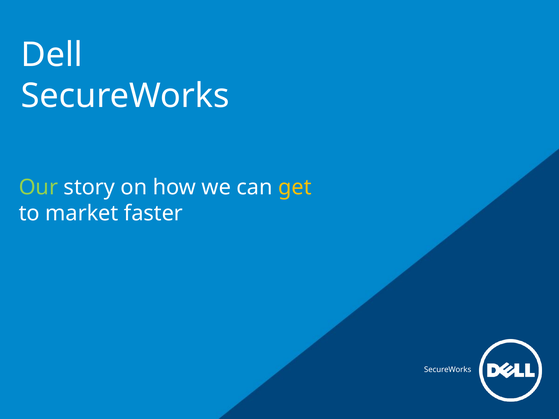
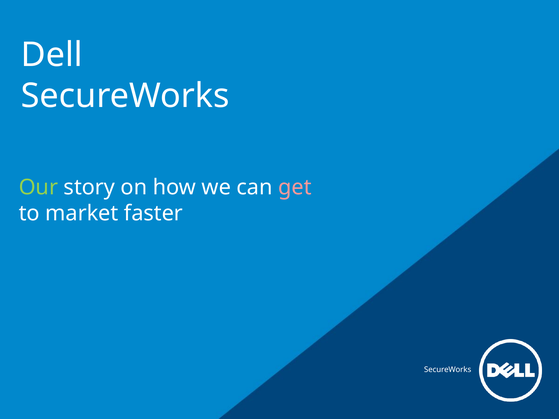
get colour: yellow -> pink (295, 187)
